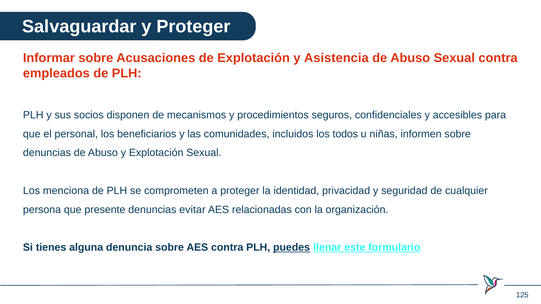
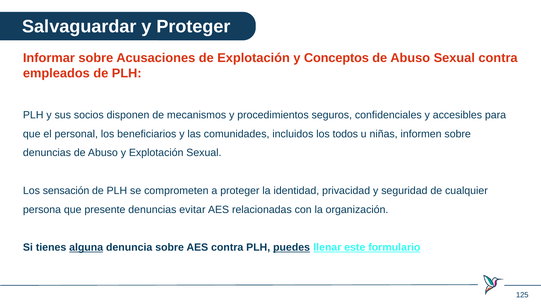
Asistencia: Asistencia -> Conceptos (336, 58)
menciona: menciona -> sensación (66, 191)
alguna underline: none -> present (86, 248)
